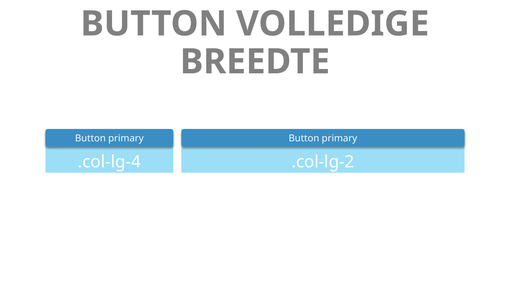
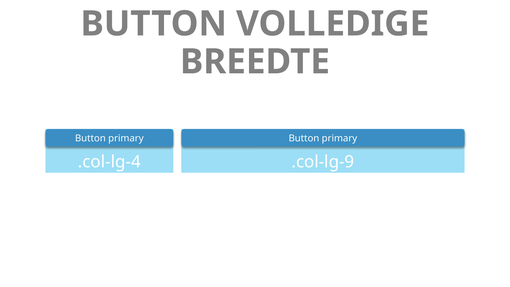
.col-lg-2: .col-lg-2 -> .col-lg-9 (323, 162)
